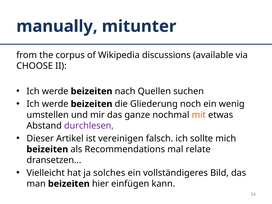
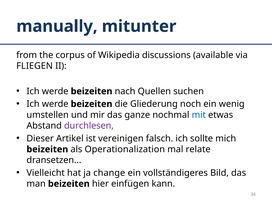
CHOOSE: CHOOSE -> FLIEGEN (35, 66)
mit colour: orange -> blue (199, 115)
Recommendations: Recommendations -> Operationalization (125, 149)
solches: solches -> change (109, 173)
